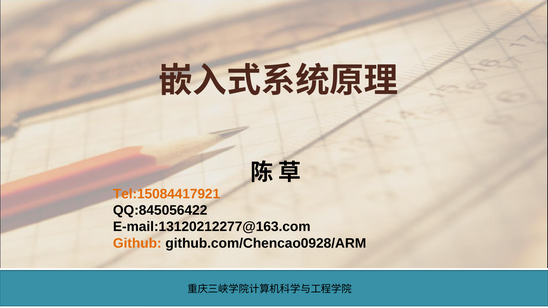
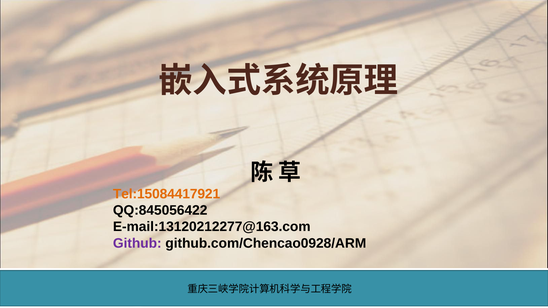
Github colour: orange -> purple (137, 243)
